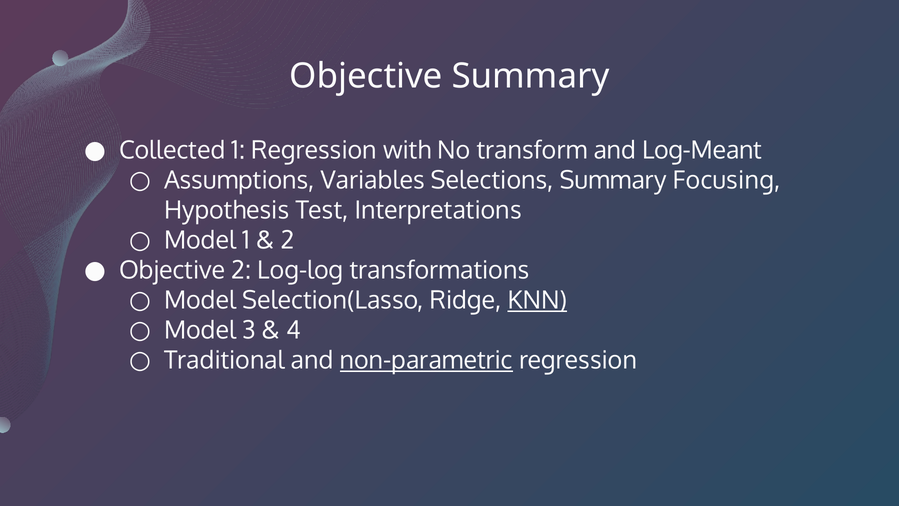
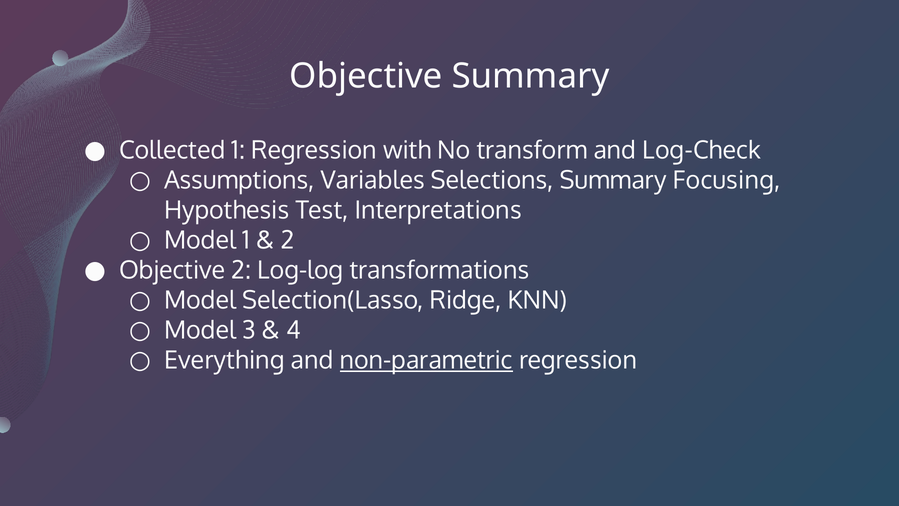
Log-Meant: Log-Meant -> Log-Check (702, 150)
KNN underline: present -> none (537, 300)
Traditional: Traditional -> Everything (224, 360)
